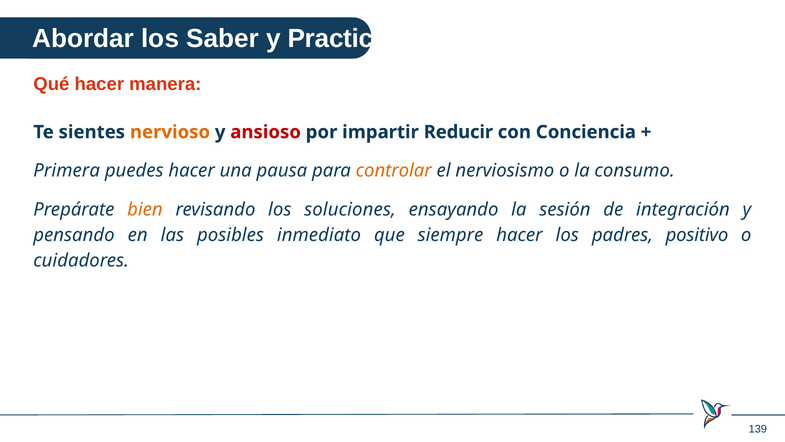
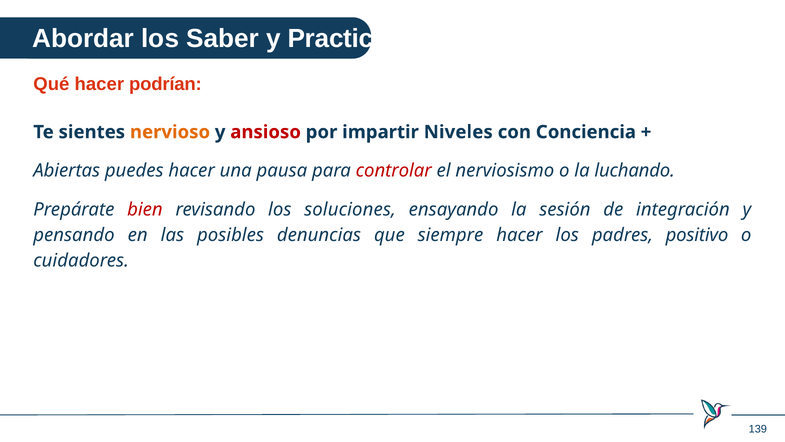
manera: manera -> podrían (165, 84)
Reducir: Reducir -> Niveles (458, 132)
Primera: Primera -> Abiertas (67, 171)
controlar colour: orange -> red (394, 171)
consumo: consumo -> luchando (635, 171)
bien colour: orange -> red (145, 209)
inmediato: inmediato -> denuncias (319, 235)
